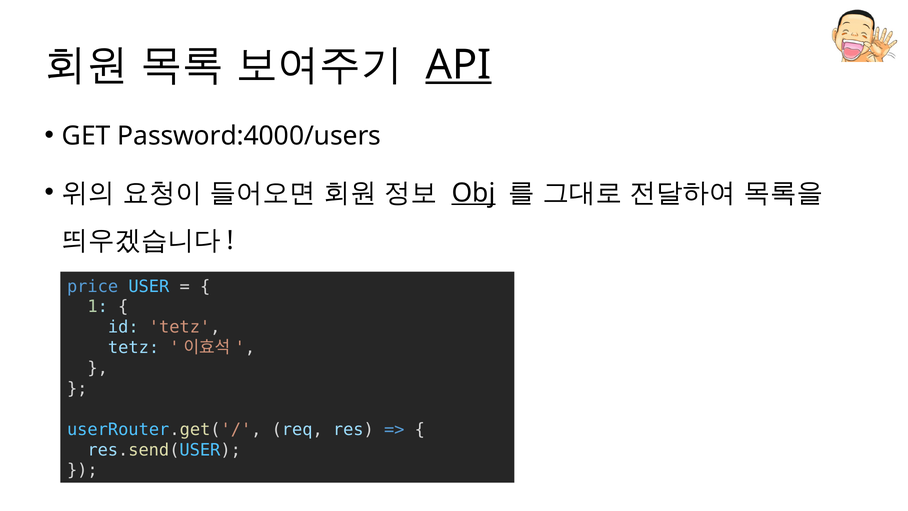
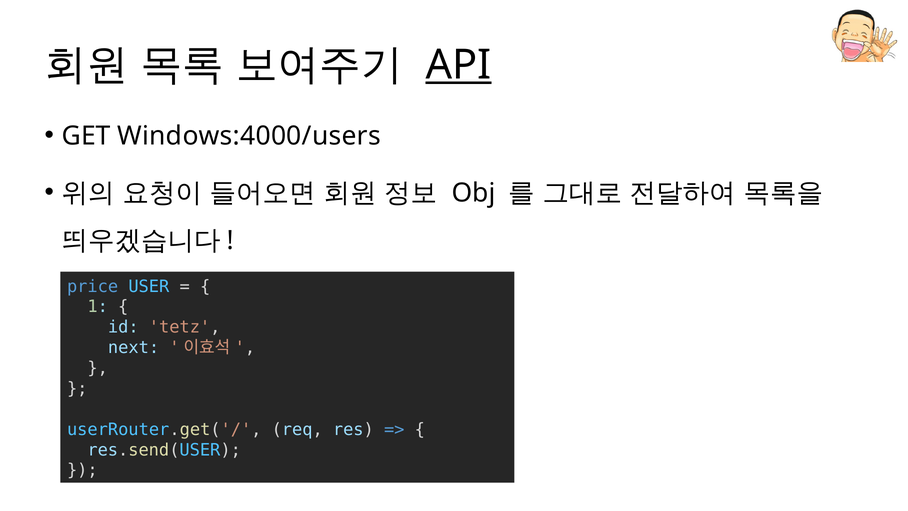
Password:4000/users: Password:4000/users -> Windows:4000/users (249, 136)
Obj underline: present -> none (473, 193)
tetz: tetz -> next (134, 348)
